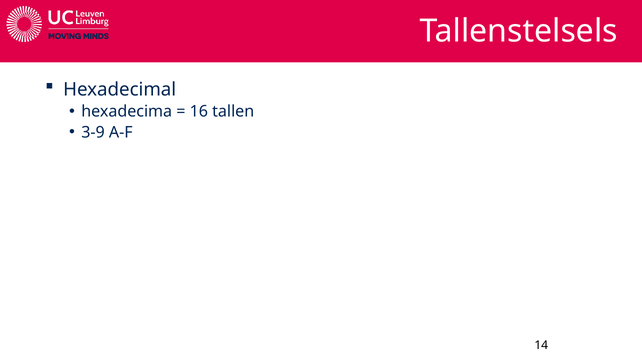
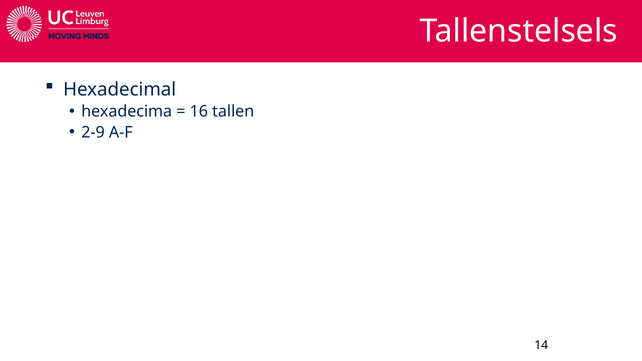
3-9: 3-9 -> 2-9 (93, 132)
